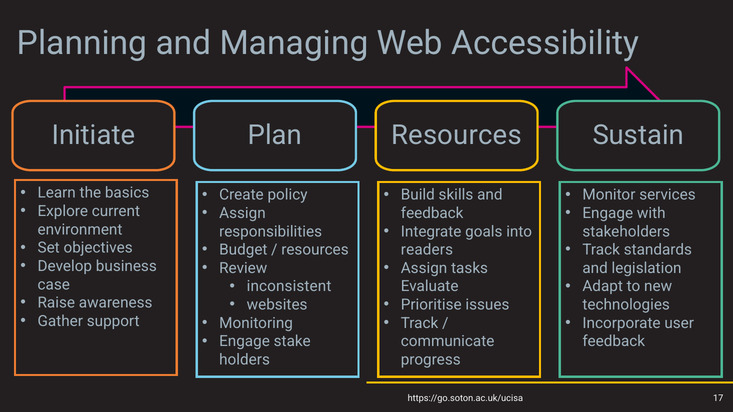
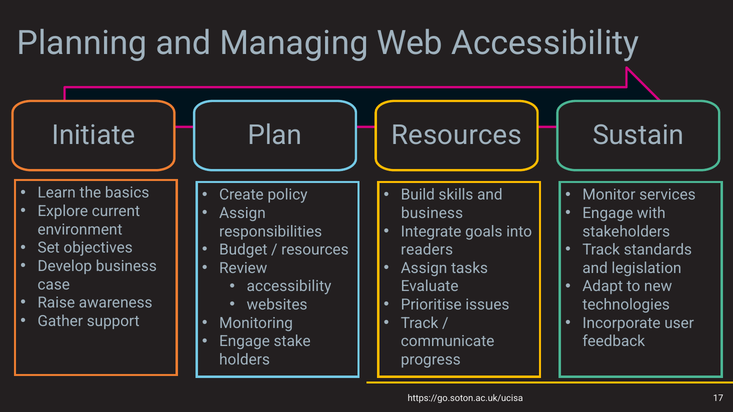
feedback: feedback -> business (432, 213)
inconsistent: inconsistent -> accessibility (289, 287)
